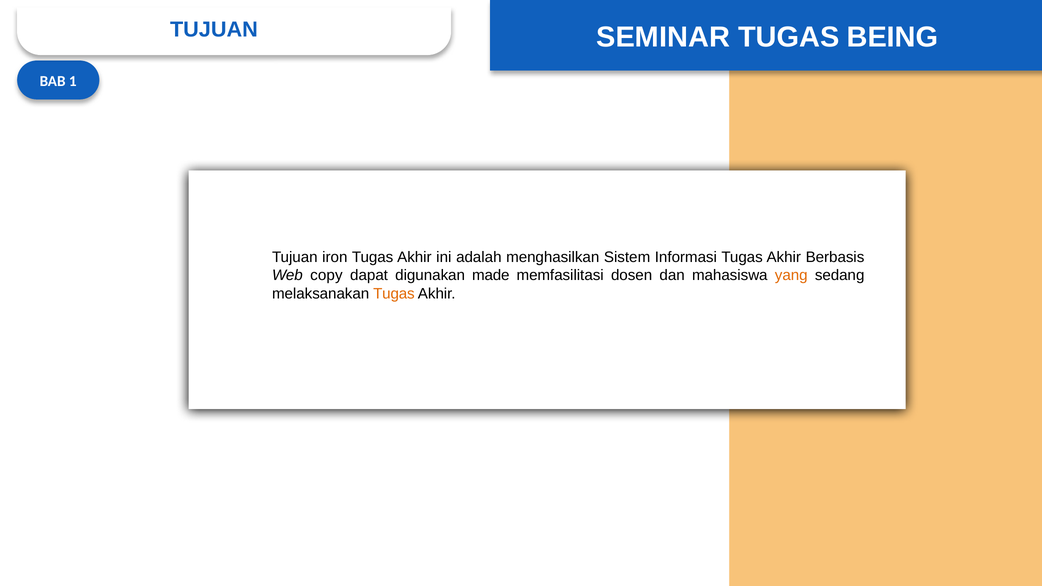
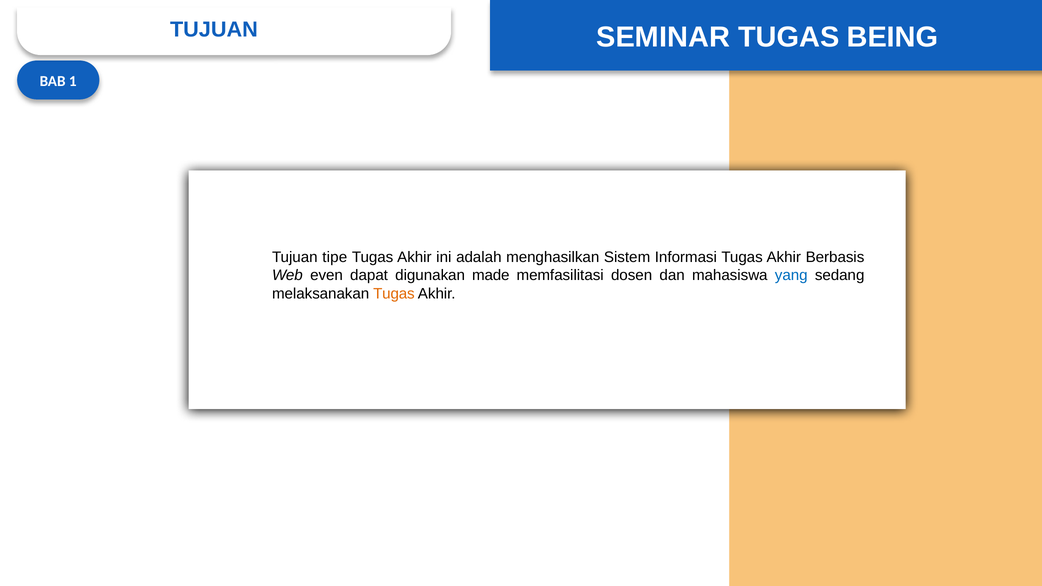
iron: iron -> tipe (335, 257)
copy: copy -> even (327, 276)
yang colour: orange -> blue (791, 276)
